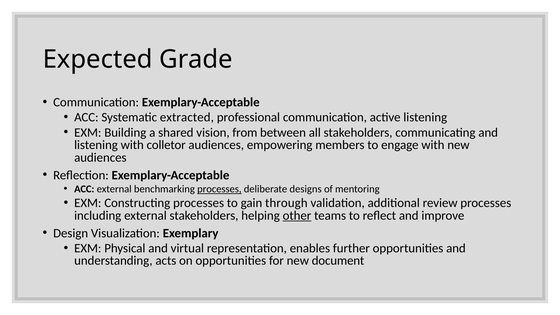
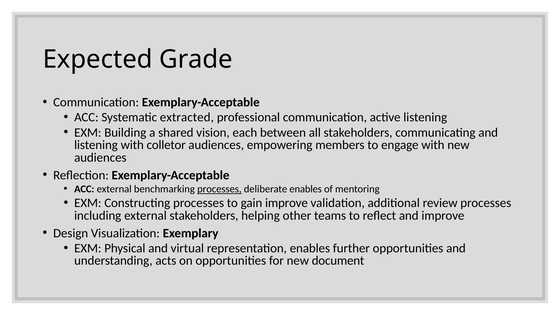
from: from -> each (245, 132)
deliberate designs: designs -> enables (306, 189)
gain through: through -> improve (286, 203)
other underline: present -> none (297, 216)
